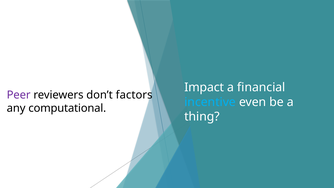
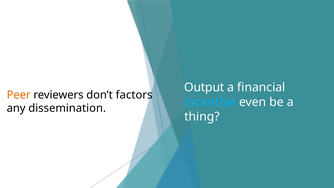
Impact: Impact -> Output (204, 87)
Peer colour: purple -> orange (19, 95)
computational: computational -> dissemination (67, 108)
